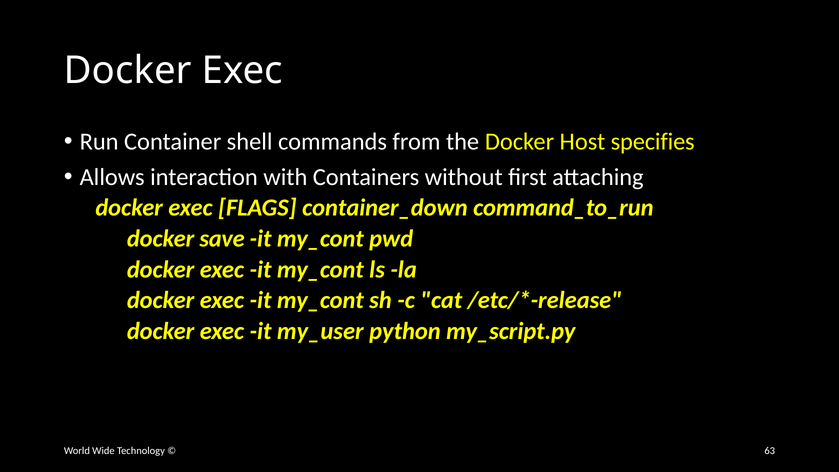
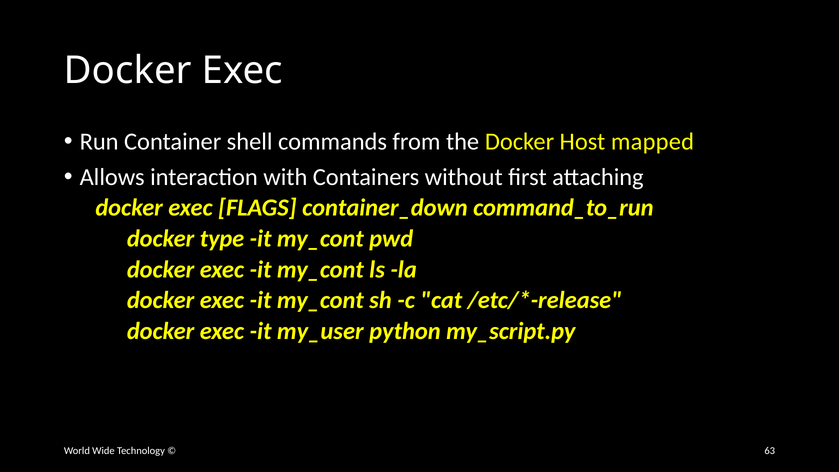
specifies: specifies -> mapped (653, 142)
save: save -> type (222, 239)
